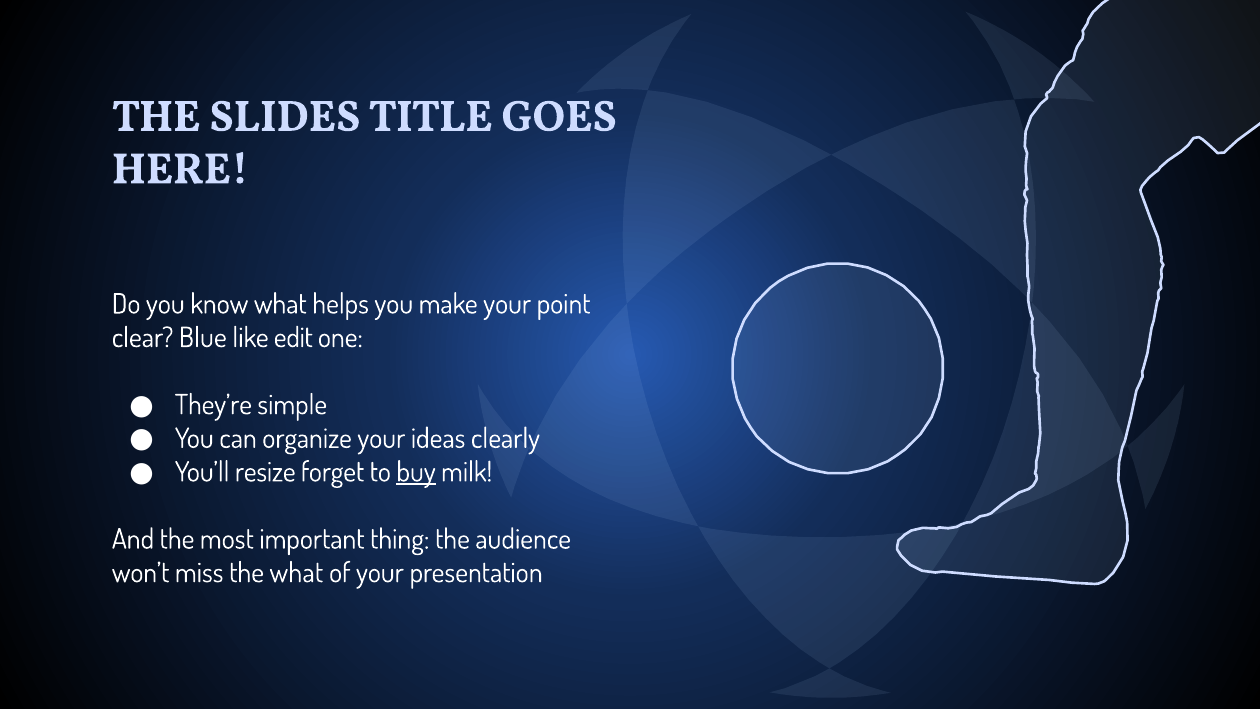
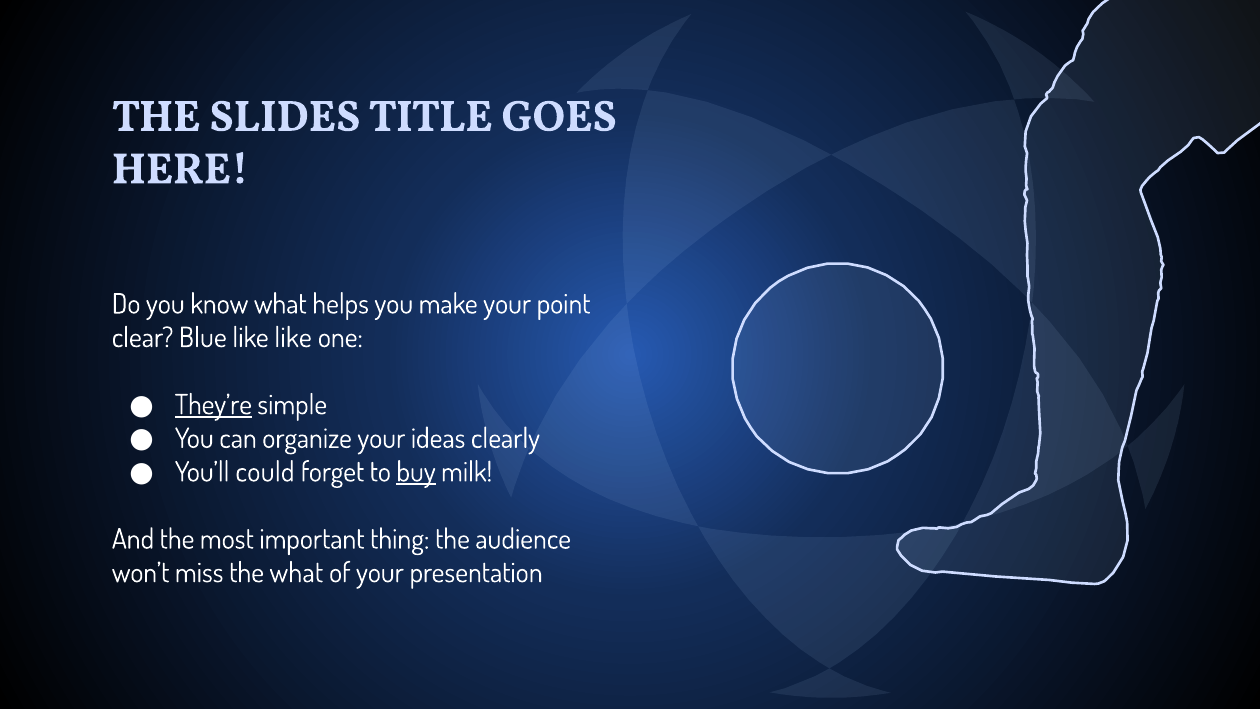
like edit: edit -> like (293, 338)
They’re underline: none -> present (213, 405)
resize: resize -> could (265, 472)
